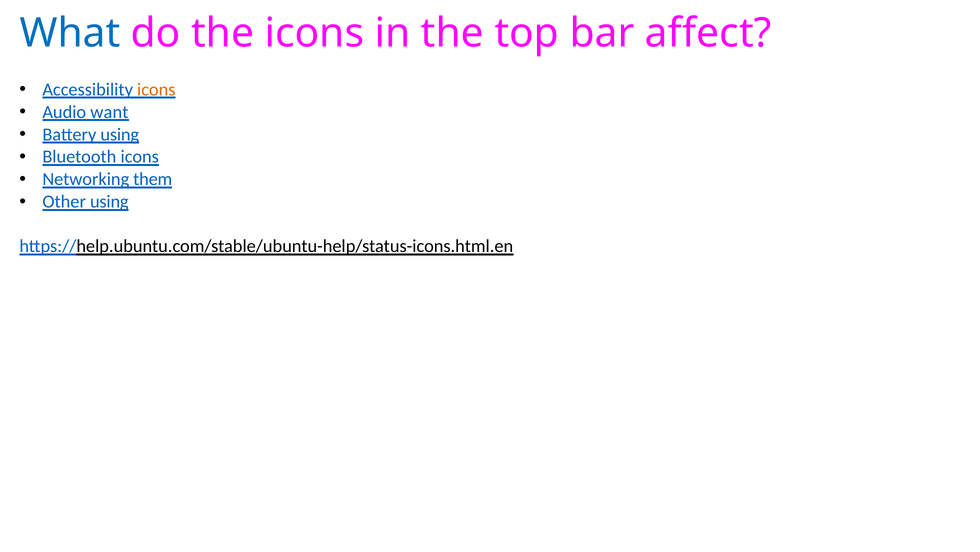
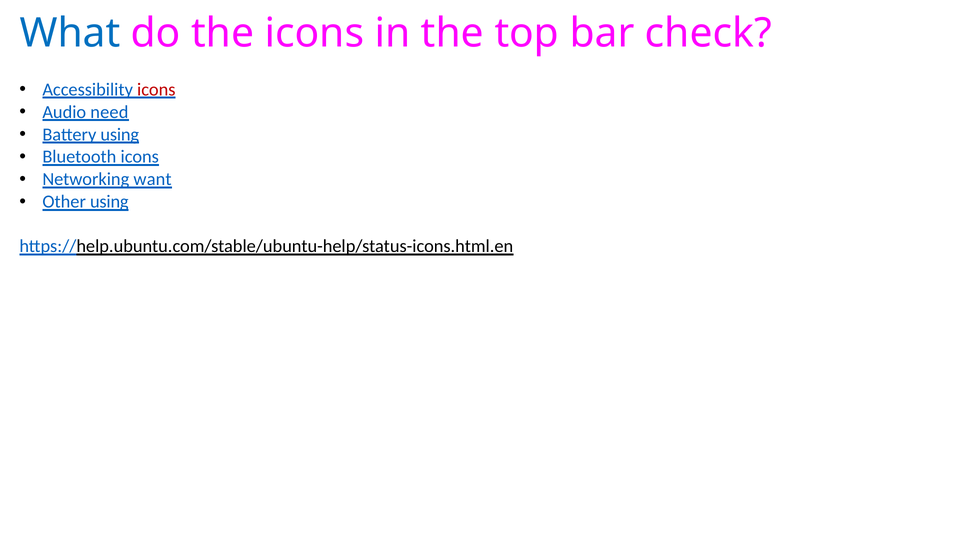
affect: affect -> check (708, 33)
icons colour: orange -> red (156, 89)
want: want -> need (109, 112)
them: them -> want (153, 179)
